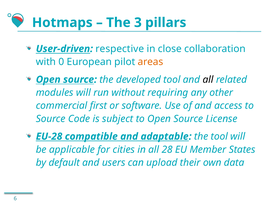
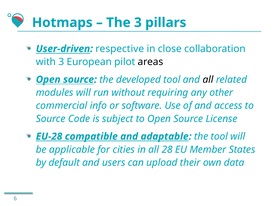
with 0: 0 -> 3 (61, 62)
areas colour: orange -> black (150, 62)
first: first -> info (98, 106)
